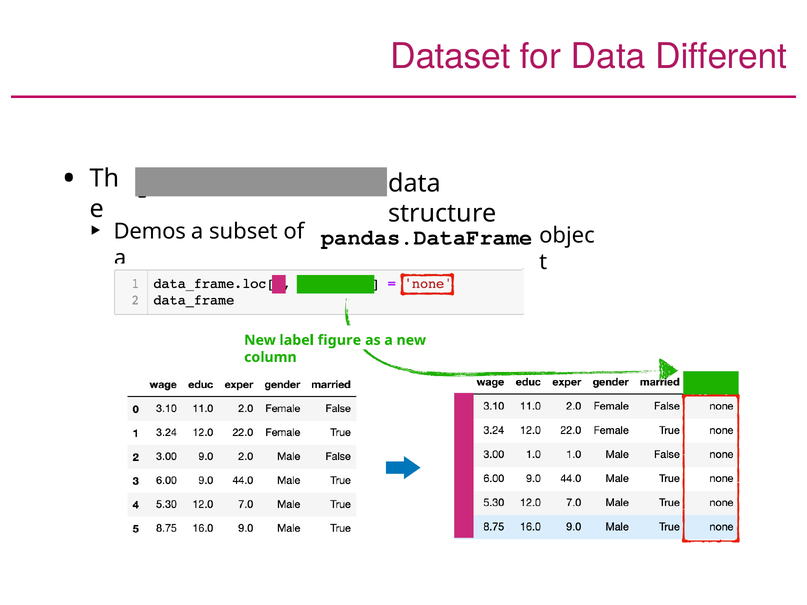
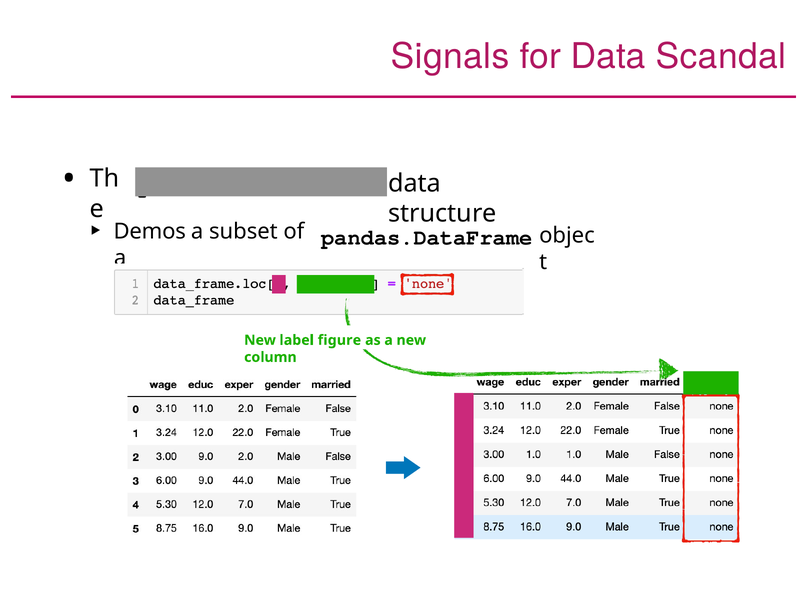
Dataset: Dataset -> Signals (450, 56)
Different: Different -> Scandal (721, 56)
